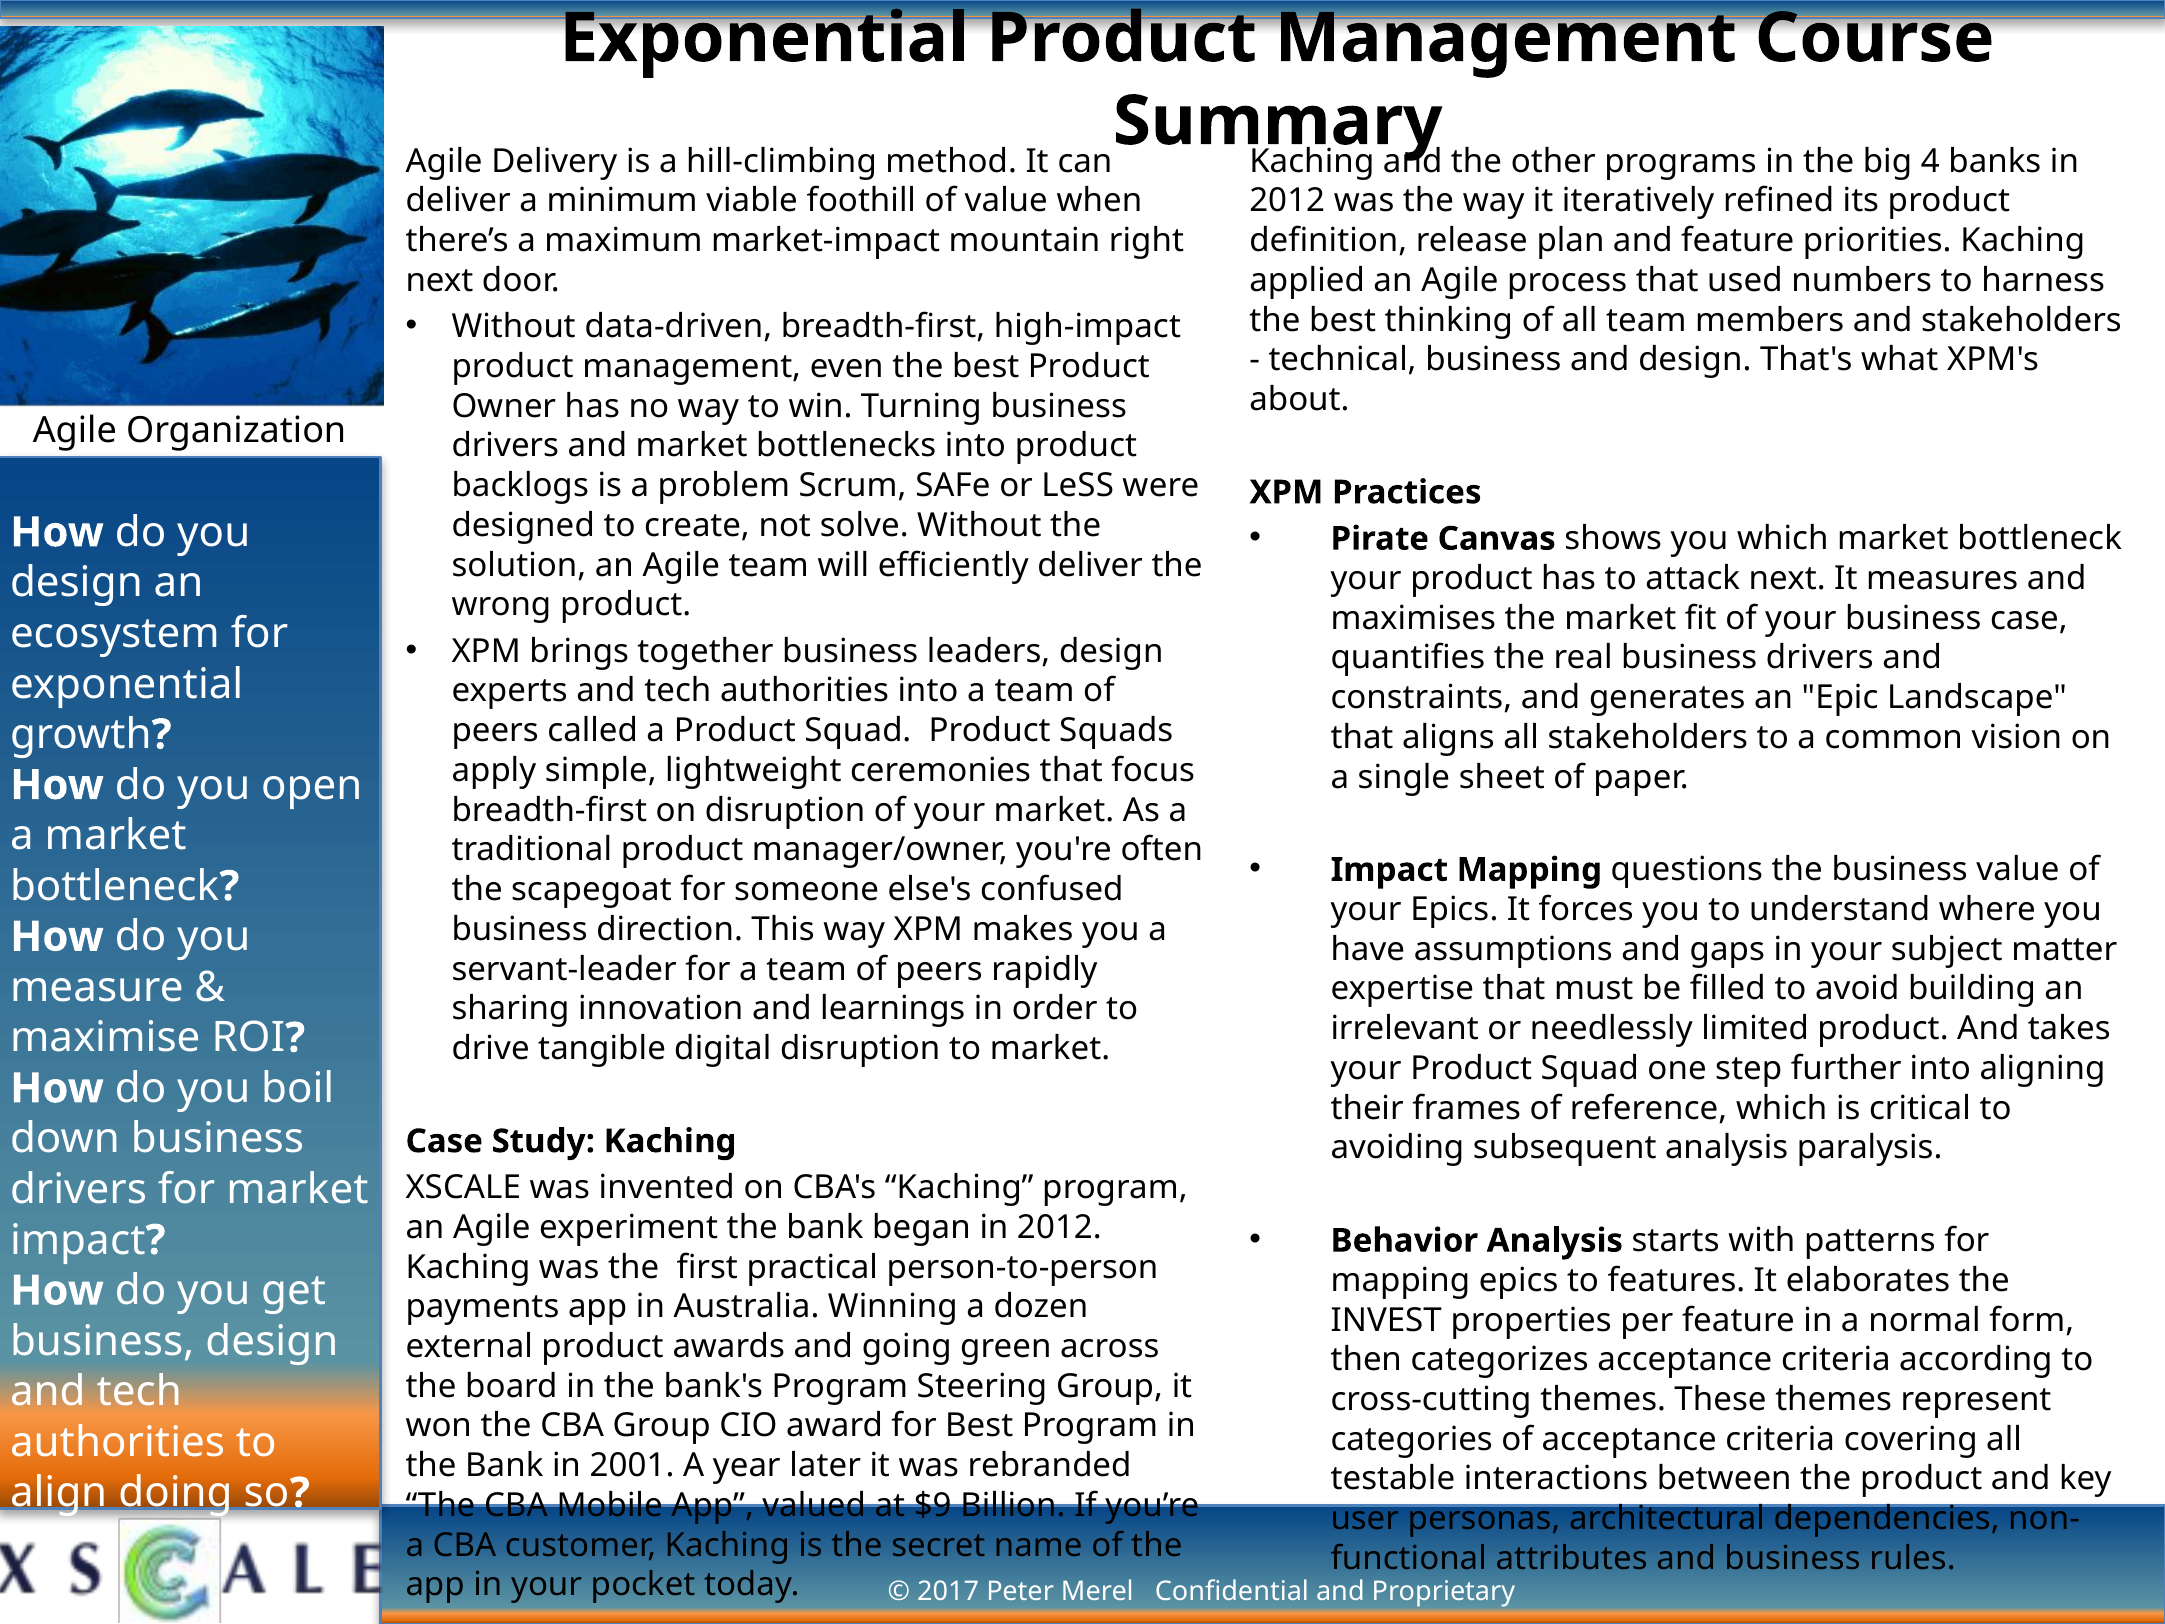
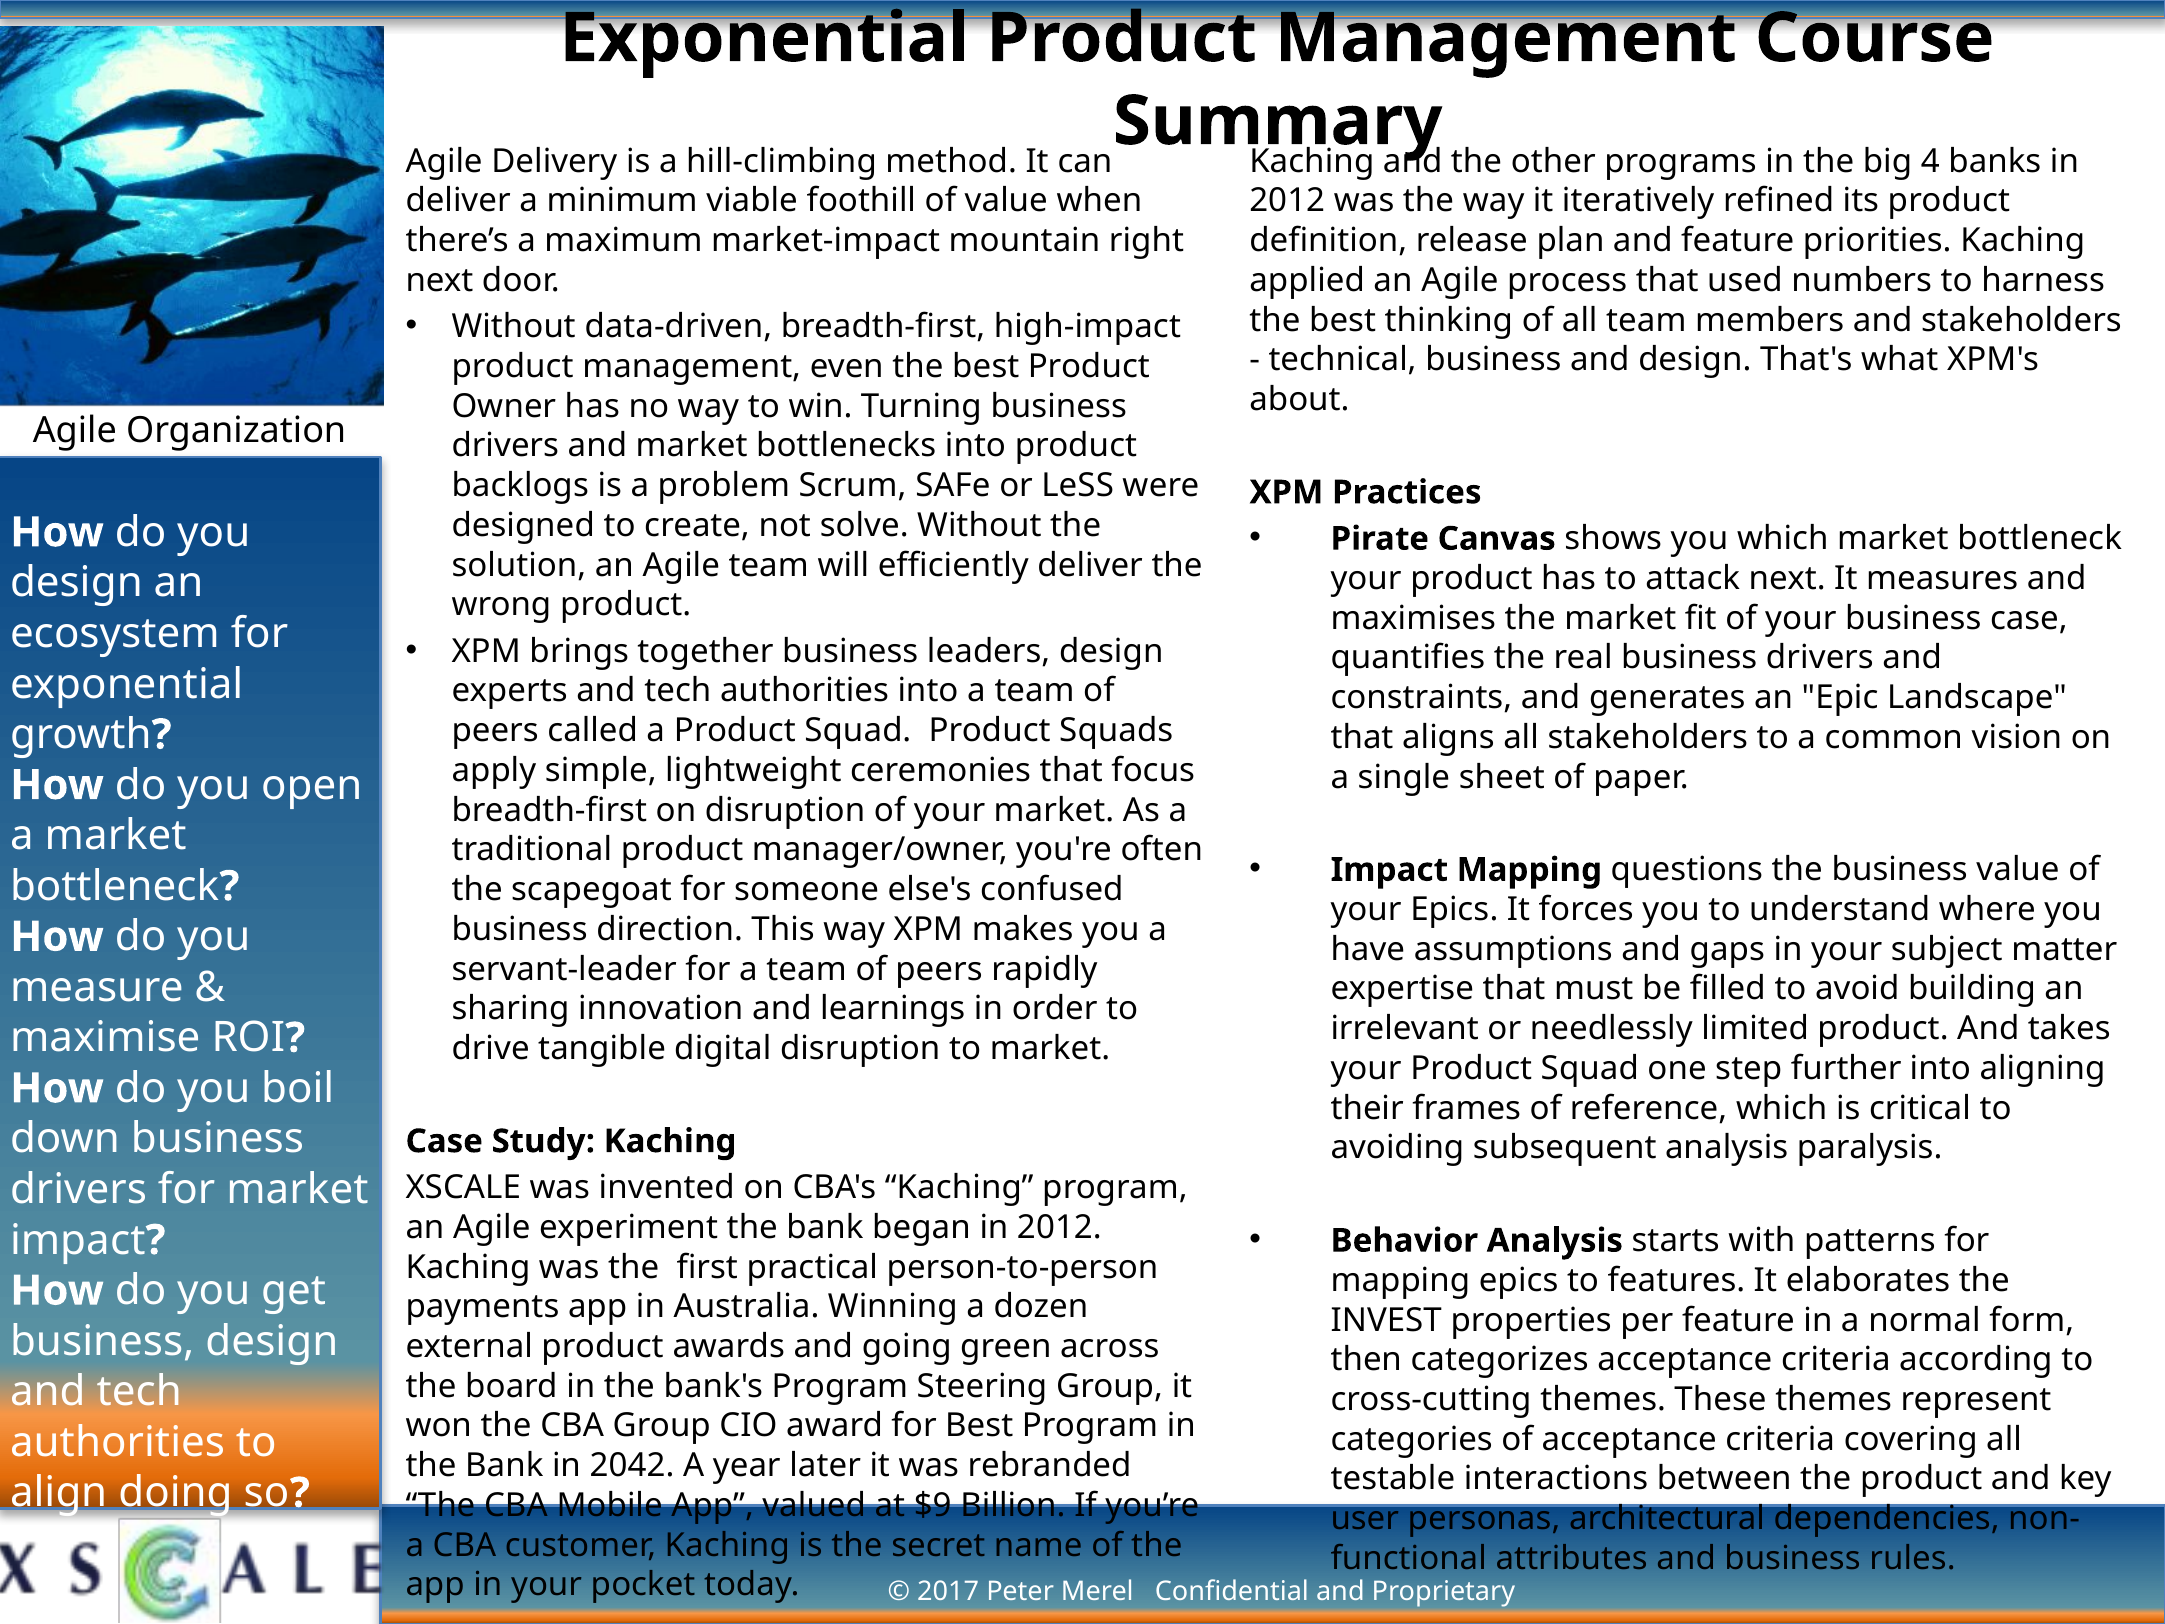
2001: 2001 -> 2042 (632, 1466)
